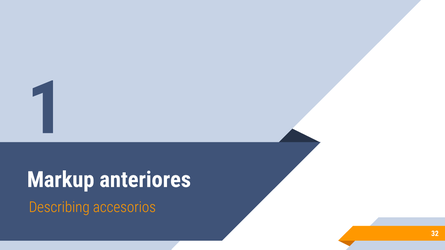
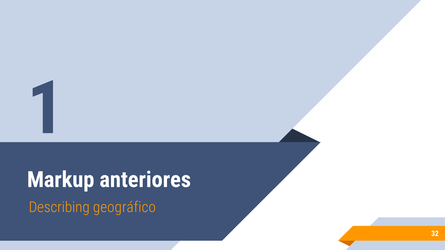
accesorios: accesorios -> geográfico (124, 208)
